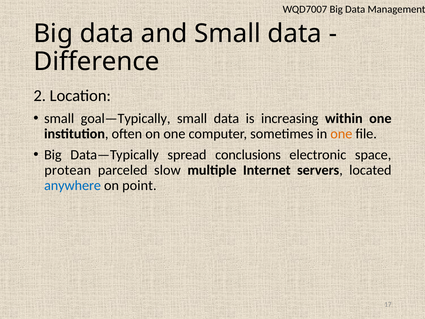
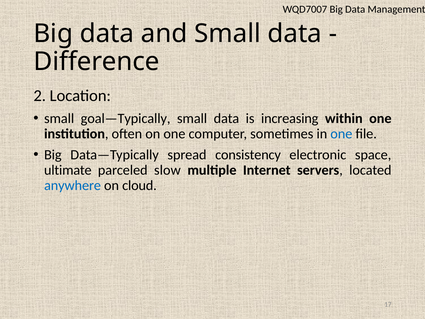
one colour: orange -> blue (341, 134)
conclusions: conclusions -> consistency (248, 155)
protean: protean -> ultimate (68, 170)
point: point -> cloud (139, 185)
